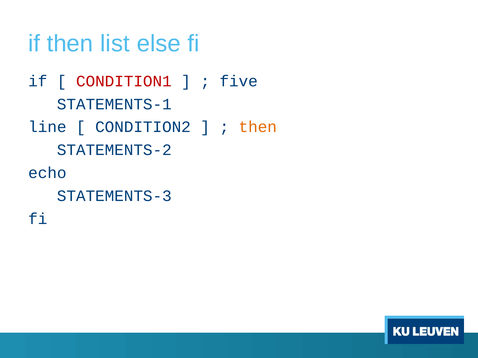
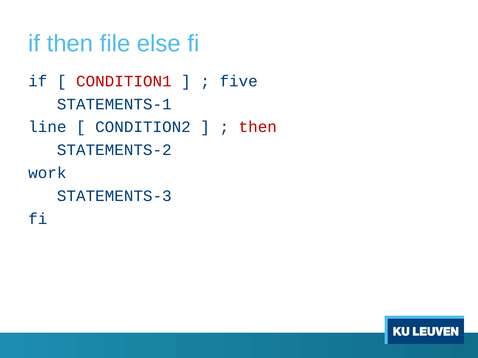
list: list -> file (115, 44)
then colour: orange -> red (258, 127)
echo: echo -> work (47, 173)
